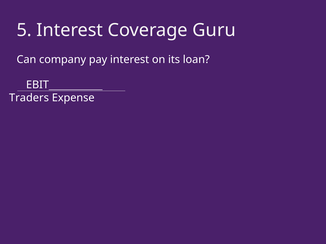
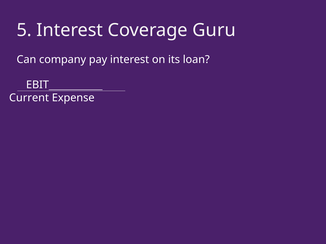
Traders: Traders -> Current (29, 98)
